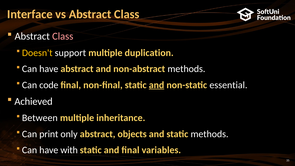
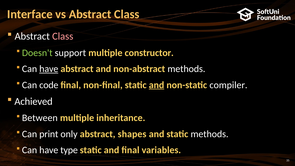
Doesn't colour: yellow -> light green (37, 53)
duplication: duplication -> constructor (149, 53)
have underline: none -> present (49, 69)
essential: essential -> compiler (228, 85)
objects: objects -> shapes (132, 134)
with: with -> type (69, 150)
